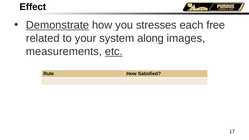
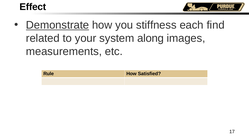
stresses: stresses -> stiffness (156, 25)
free: free -> find (216, 25)
etc underline: present -> none (114, 52)
